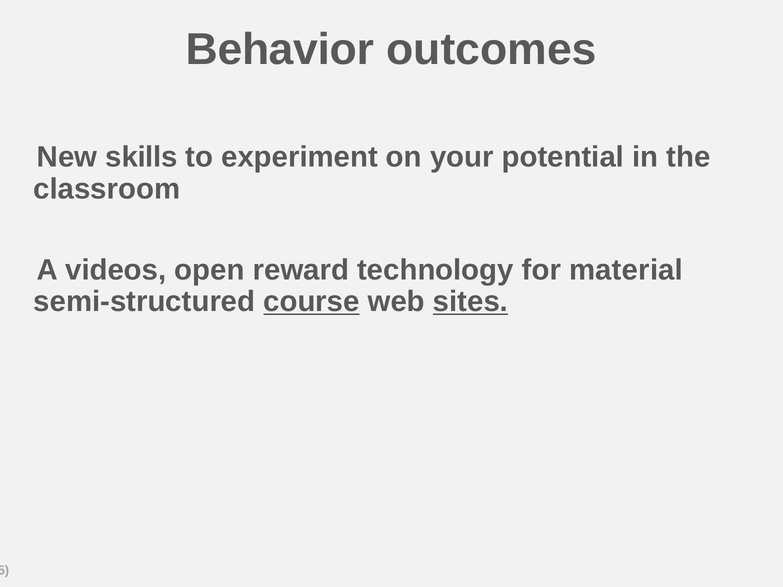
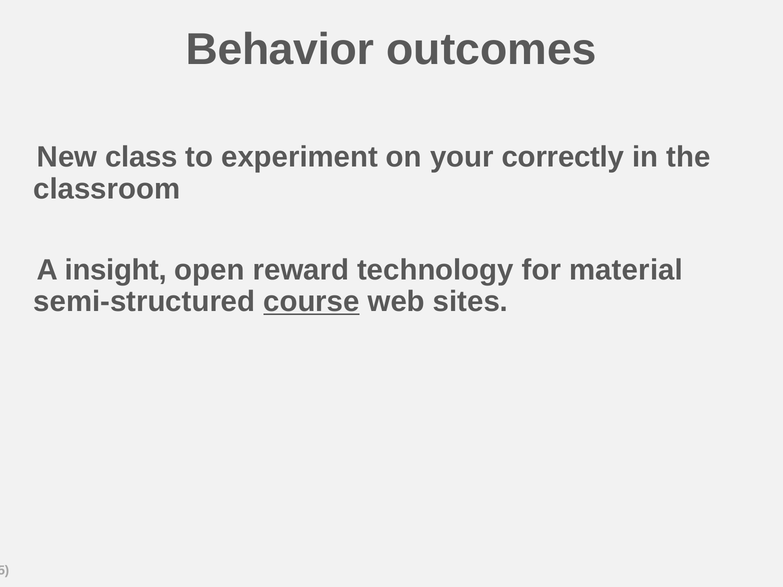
skills: skills -> class (142, 157)
potential: potential -> correctly (563, 157)
videos: videos -> insight (116, 270)
sites underline: present -> none (471, 302)
